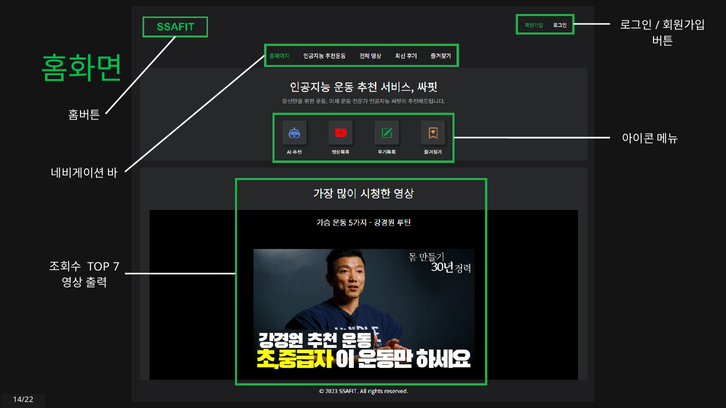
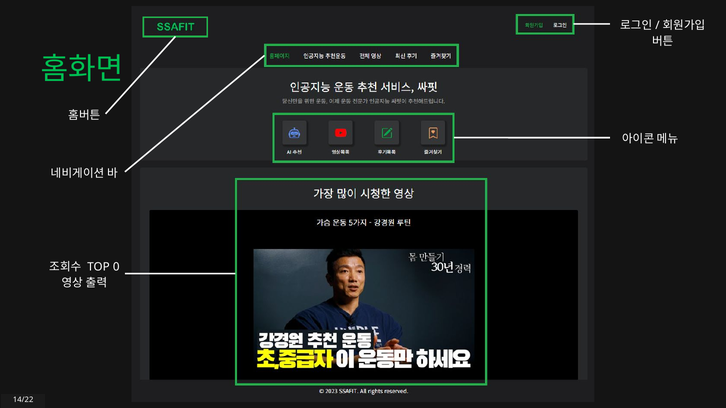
7: 7 -> 0 (116, 267)
